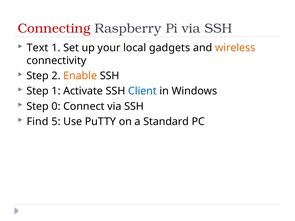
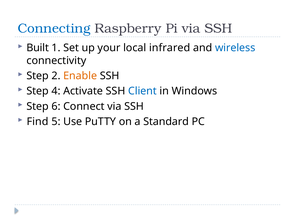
Connecting colour: red -> blue (54, 28)
Text: Text -> Built (38, 48)
gadgets: gadgets -> infrared (170, 48)
wireless colour: orange -> blue (235, 48)
Step 1: 1 -> 4 (56, 91)
0: 0 -> 6 (56, 106)
